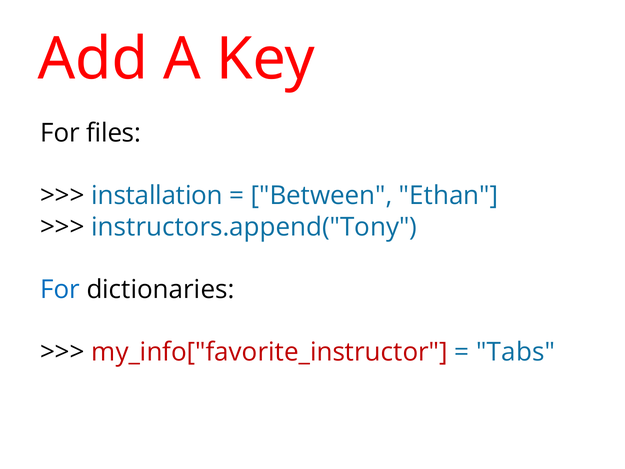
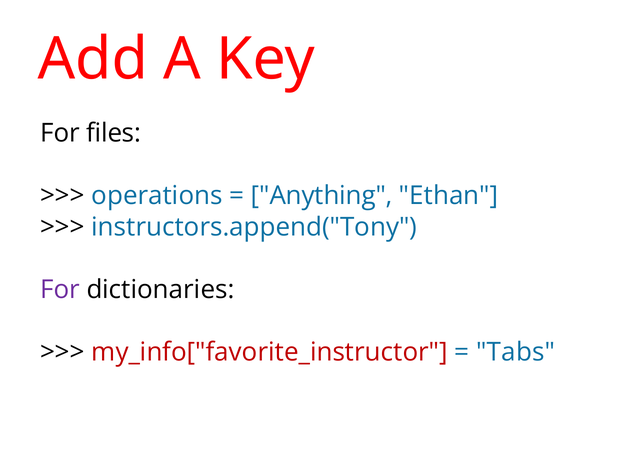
installation: installation -> operations (157, 196)
Between: Between -> Anything (322, 196)
For colour: blue -> purple (60, 289)
